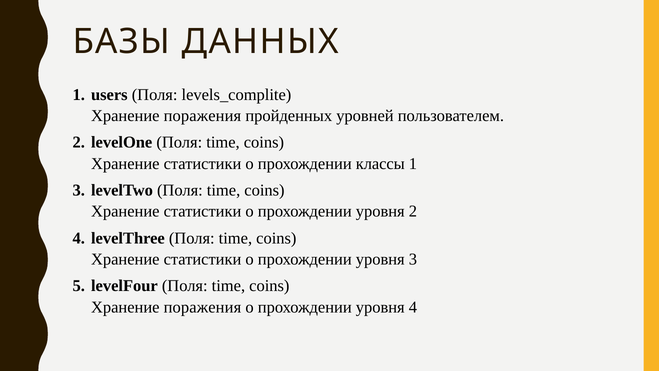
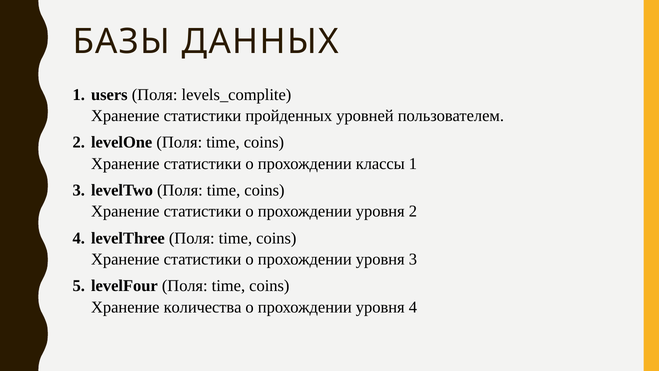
поражения: поражения -> статистики (202, 116)
поражения: поражения -> количества (203, 307)
